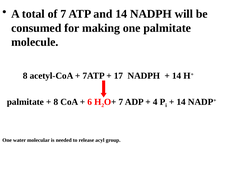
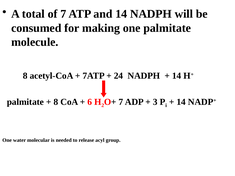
17: 17 -> 24 (118, 76)
4: 4 -> 3 (155, 102)
